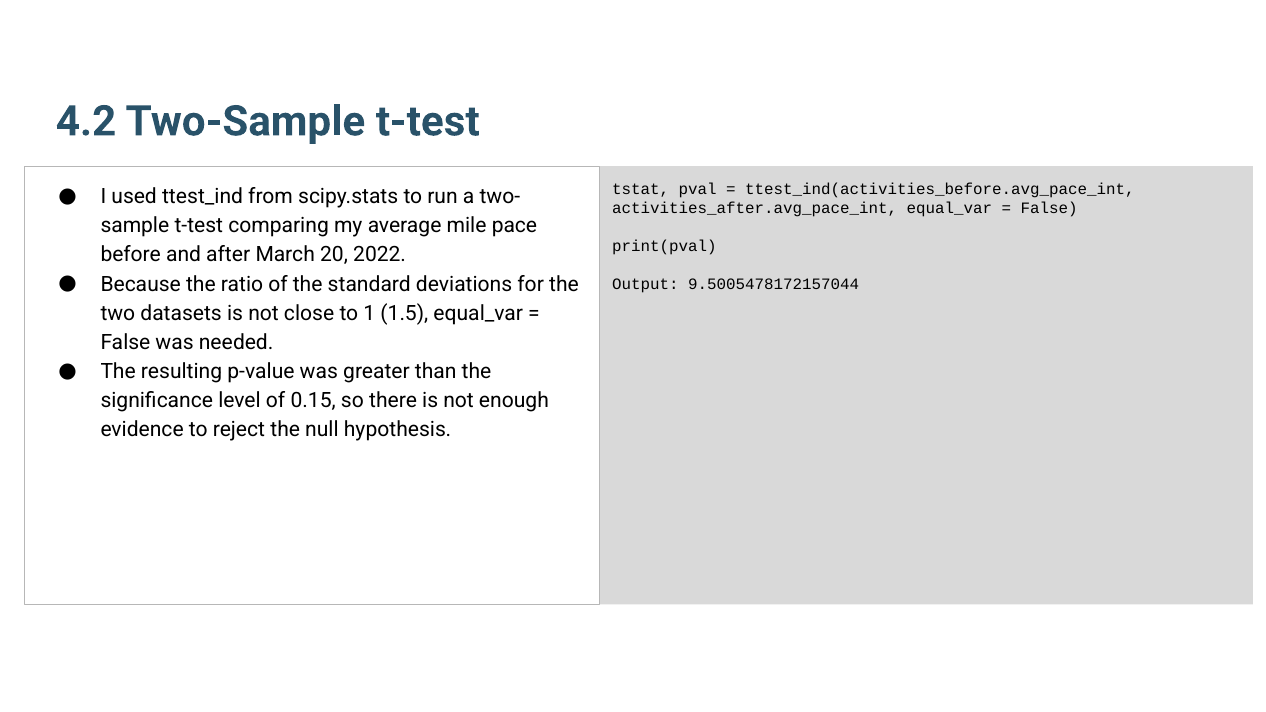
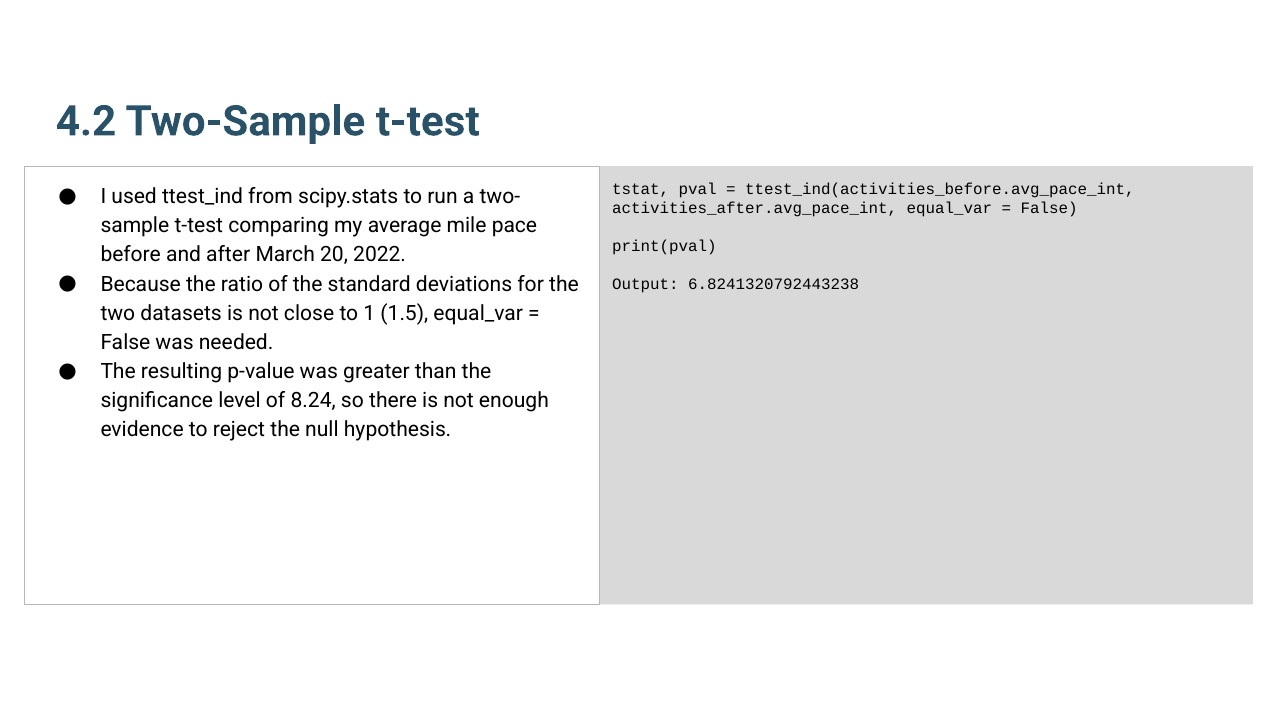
9.5005478172157044: 9.5005478172157044 -> 6.8241320792443238 (774, 285)
0.15: 0.15 -> 8.24 (313, 401)
